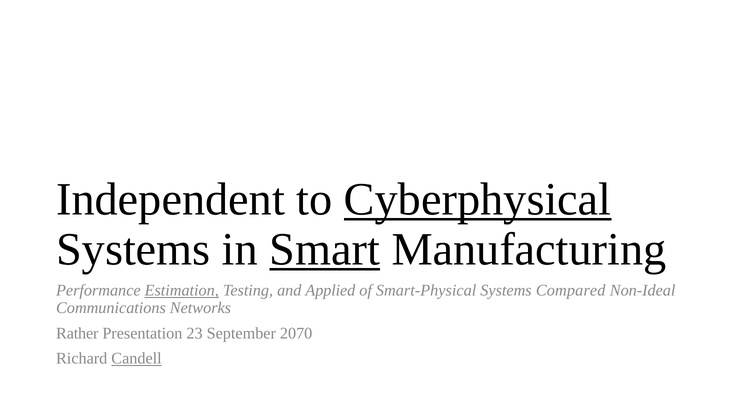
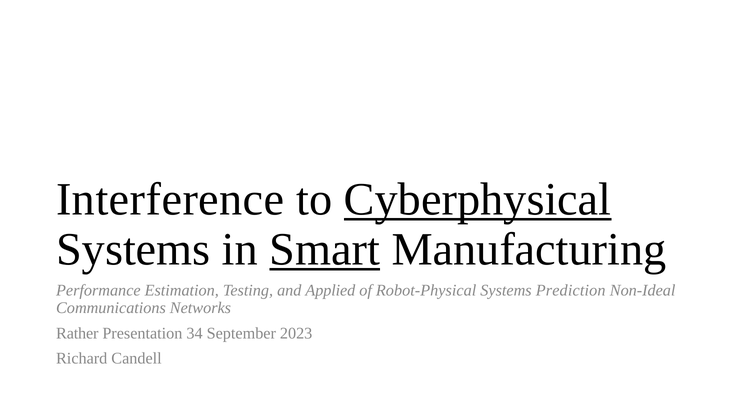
Independent: Independent -> Interference (170, 199)
Estimation underline: present -> none (182, 290)
Smart-Physical: Smart-Physical -> Robot-Physical (426, 290)
Compared: Compared -> Prediction (571, 290)
23: 23 -> 34 (195, 333)
2070: 2070 -> 2023 (296, 333)
Candell underline: present -> none (137, 358)
